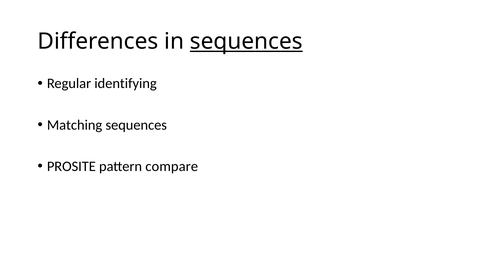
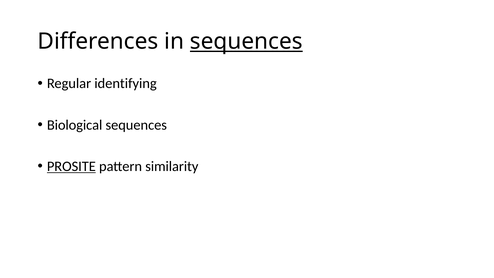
Matching: Matching -> Biological (75, 125)
PROSITE underline: none -> present (71, 166)
compare: compare -> similarity (172, 166)
